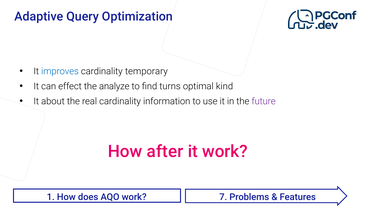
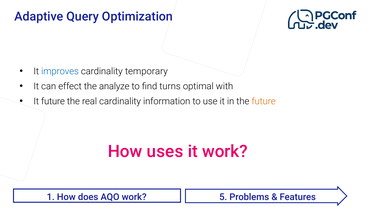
kind: kind -> with (224, 86)
It about: about -> future (53, 101)
future colour: purple -> orange (264, 101)
after: after -> uses (165, 151)
7: 7 -> 5 (223, 197)
